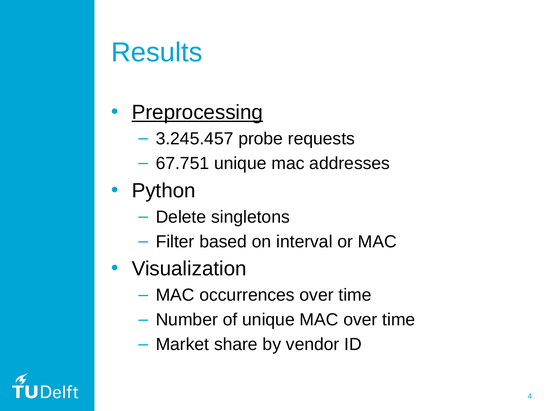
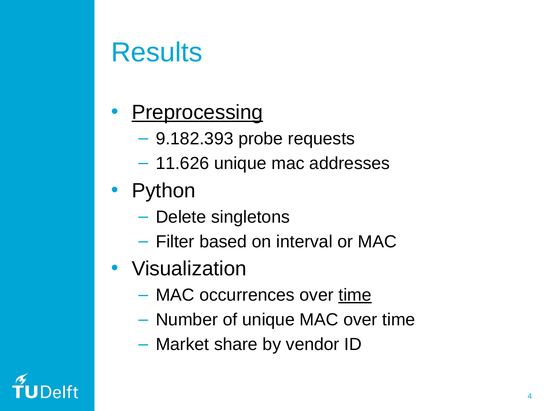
3.245.457: 3.245.457 -> 9.182.393 (195, 139)
67.751: 67.751 -> 11.626 (182, 163)
time underline: none -> present (355, 295)
